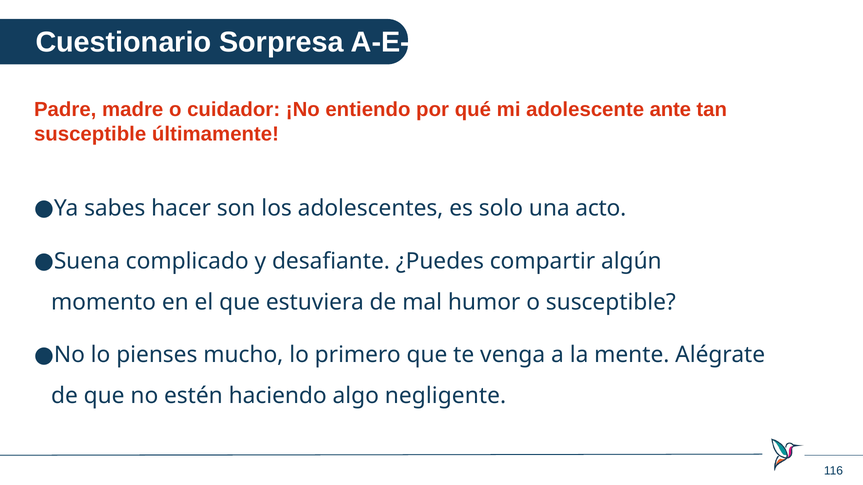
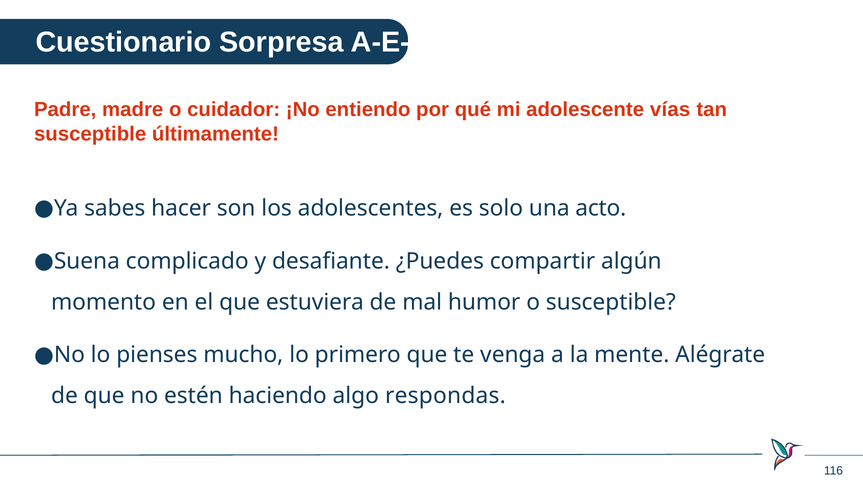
ante: ante -> vías (670, 110)
negligente: negligente -> respondas (445, 396)
